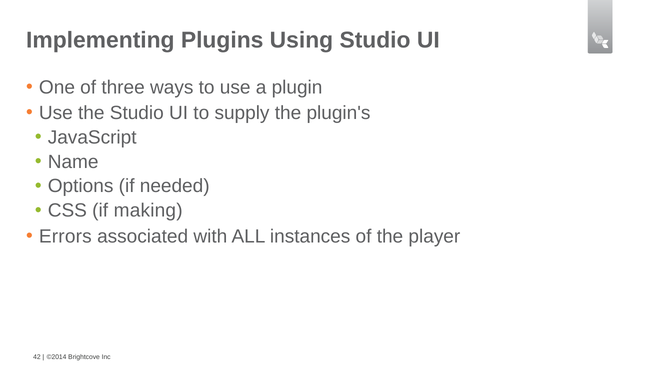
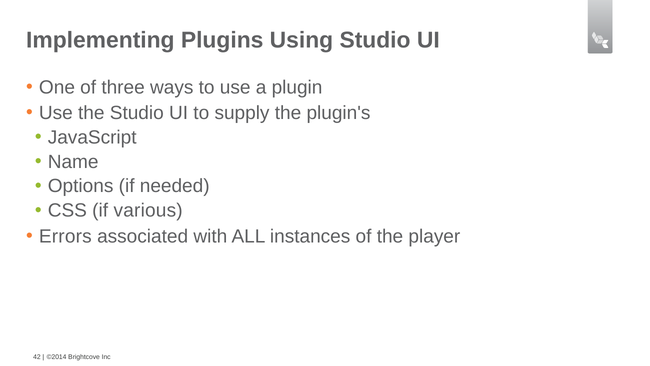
making: making -> various (148, 210)
